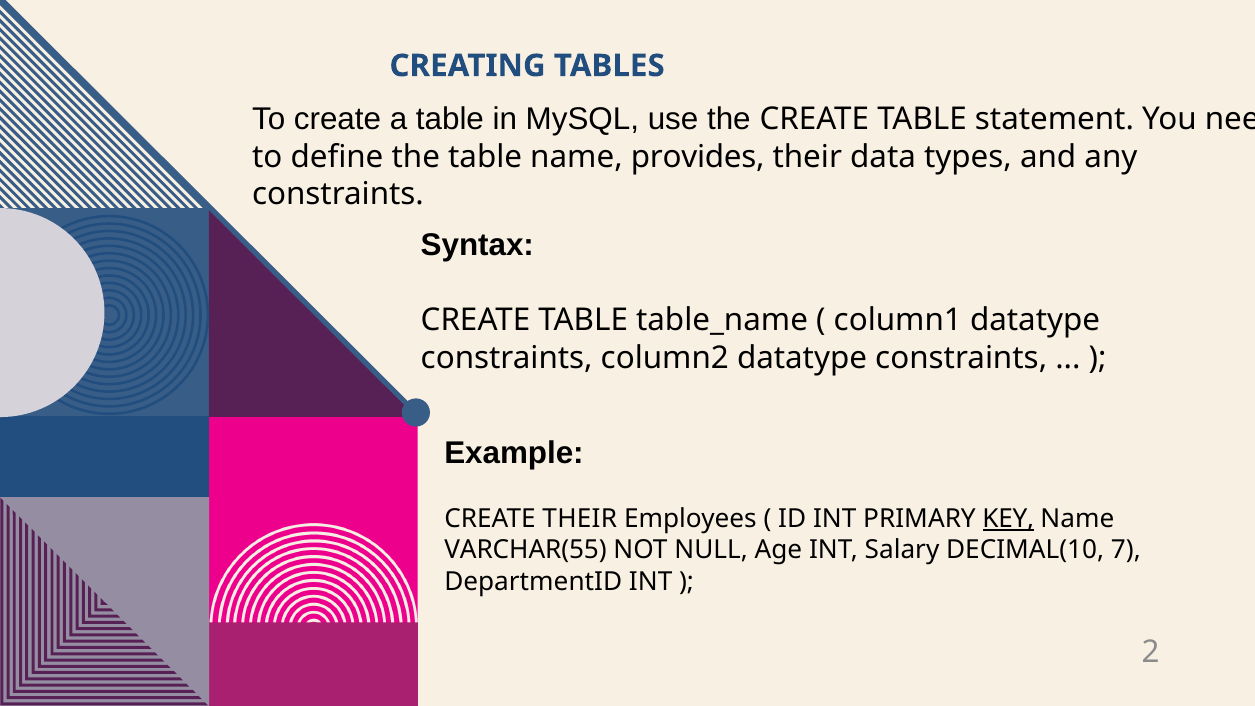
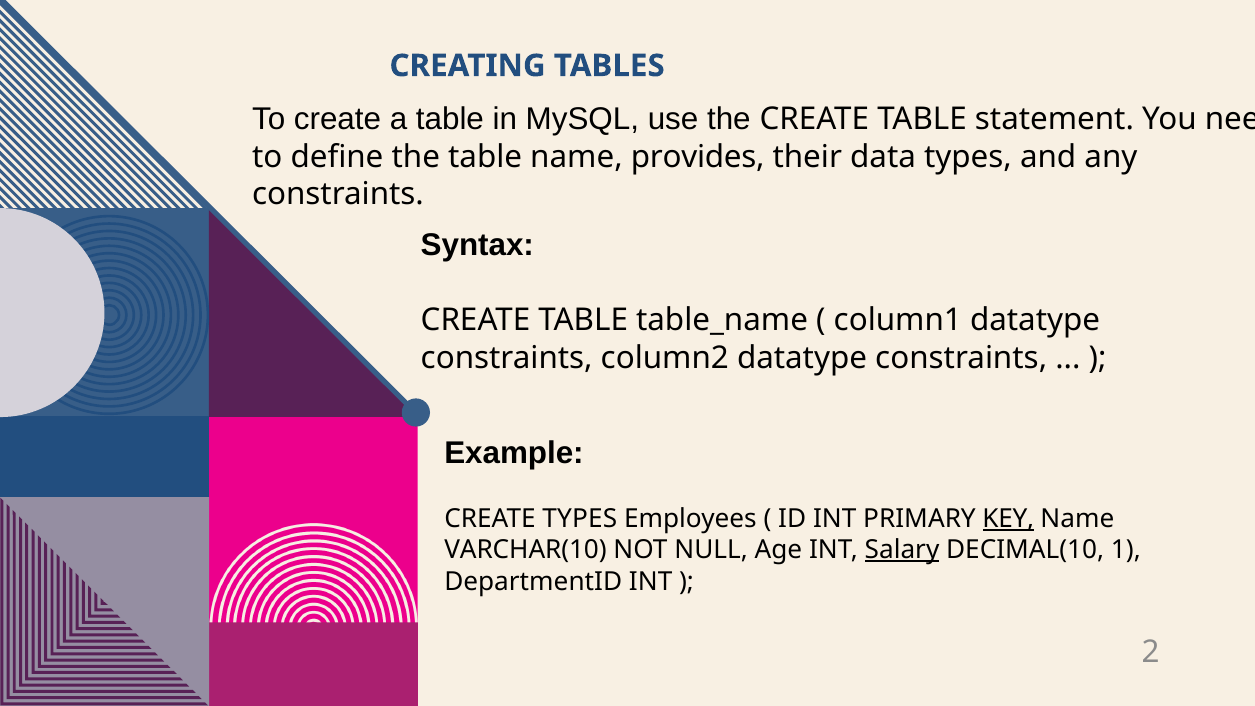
CREATE THEIR: THEIR -> TYPES (580, 519)
VARCHAR(55: VARCHAR(55 -> VARCHAR(10 (526, 550)
Salary underline: none -> present (902, 550)
7: 7 -> 1 (1126, 550)
